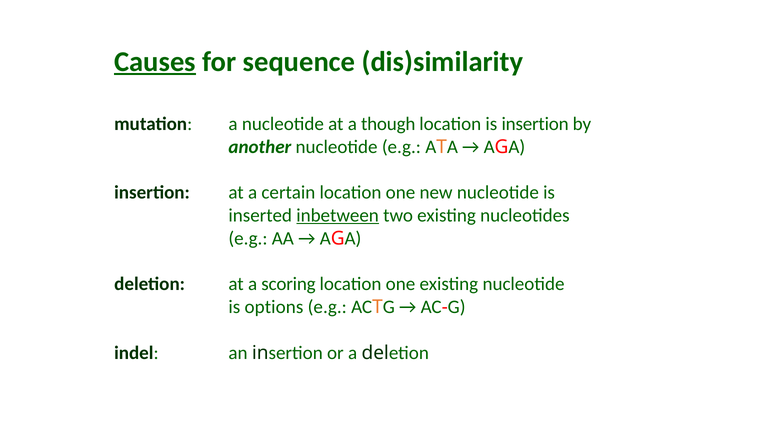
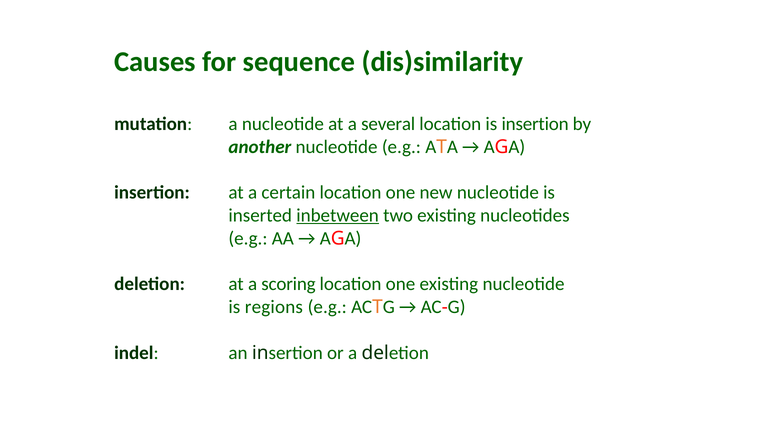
Causes underline: present -> none (155, 62)
though: though -> several (388, 124)
options: options -> regions (274, 307)
